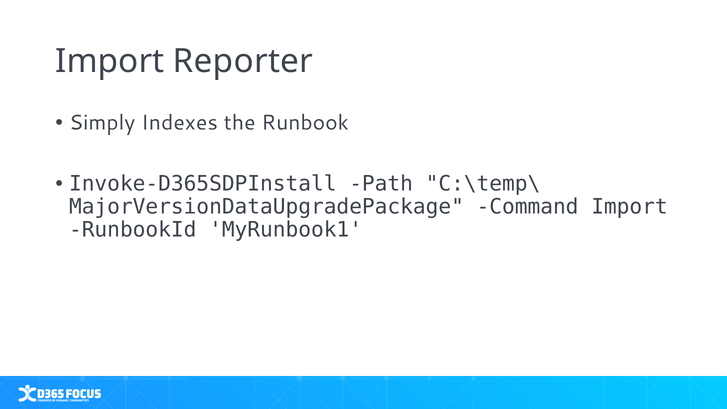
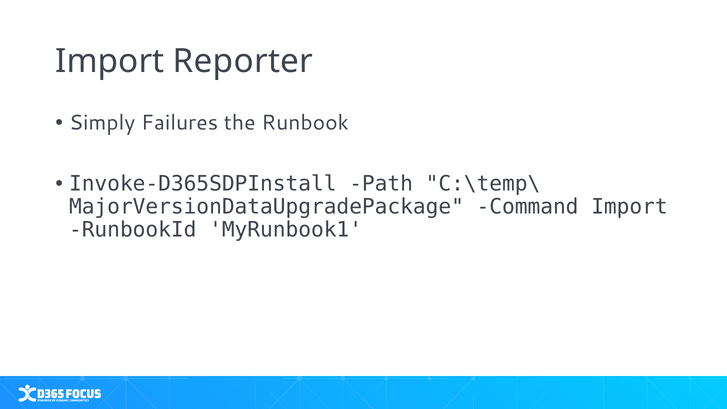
Indexes: Indexes -> Failures (180, 123)
